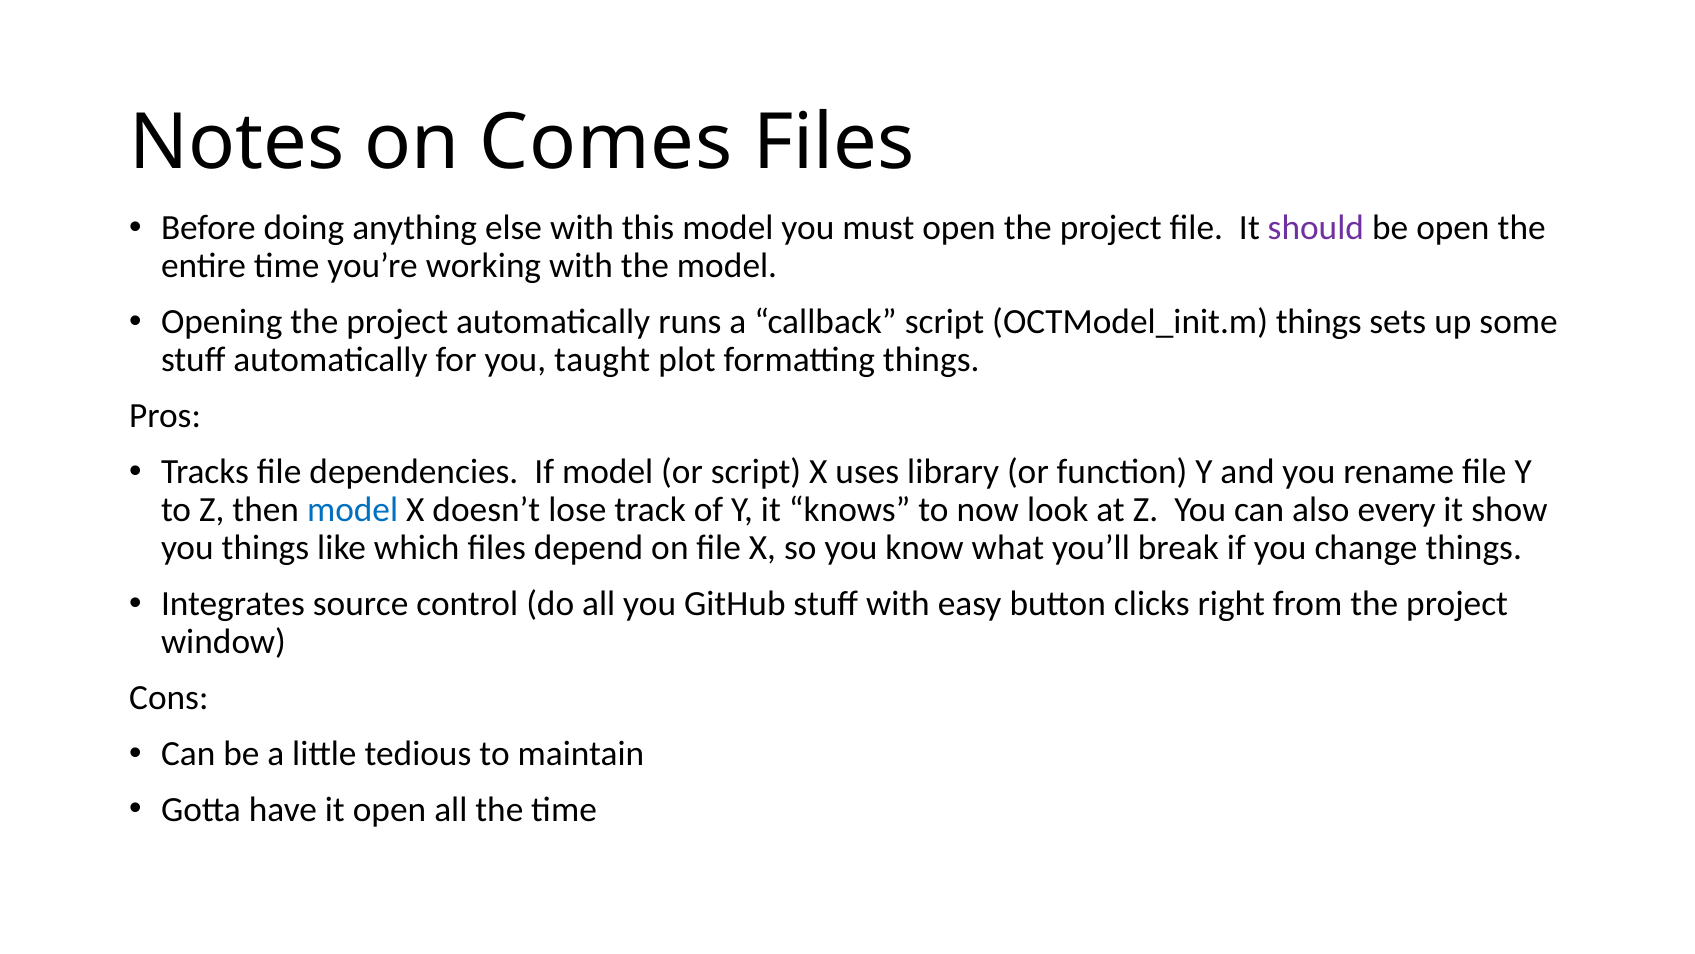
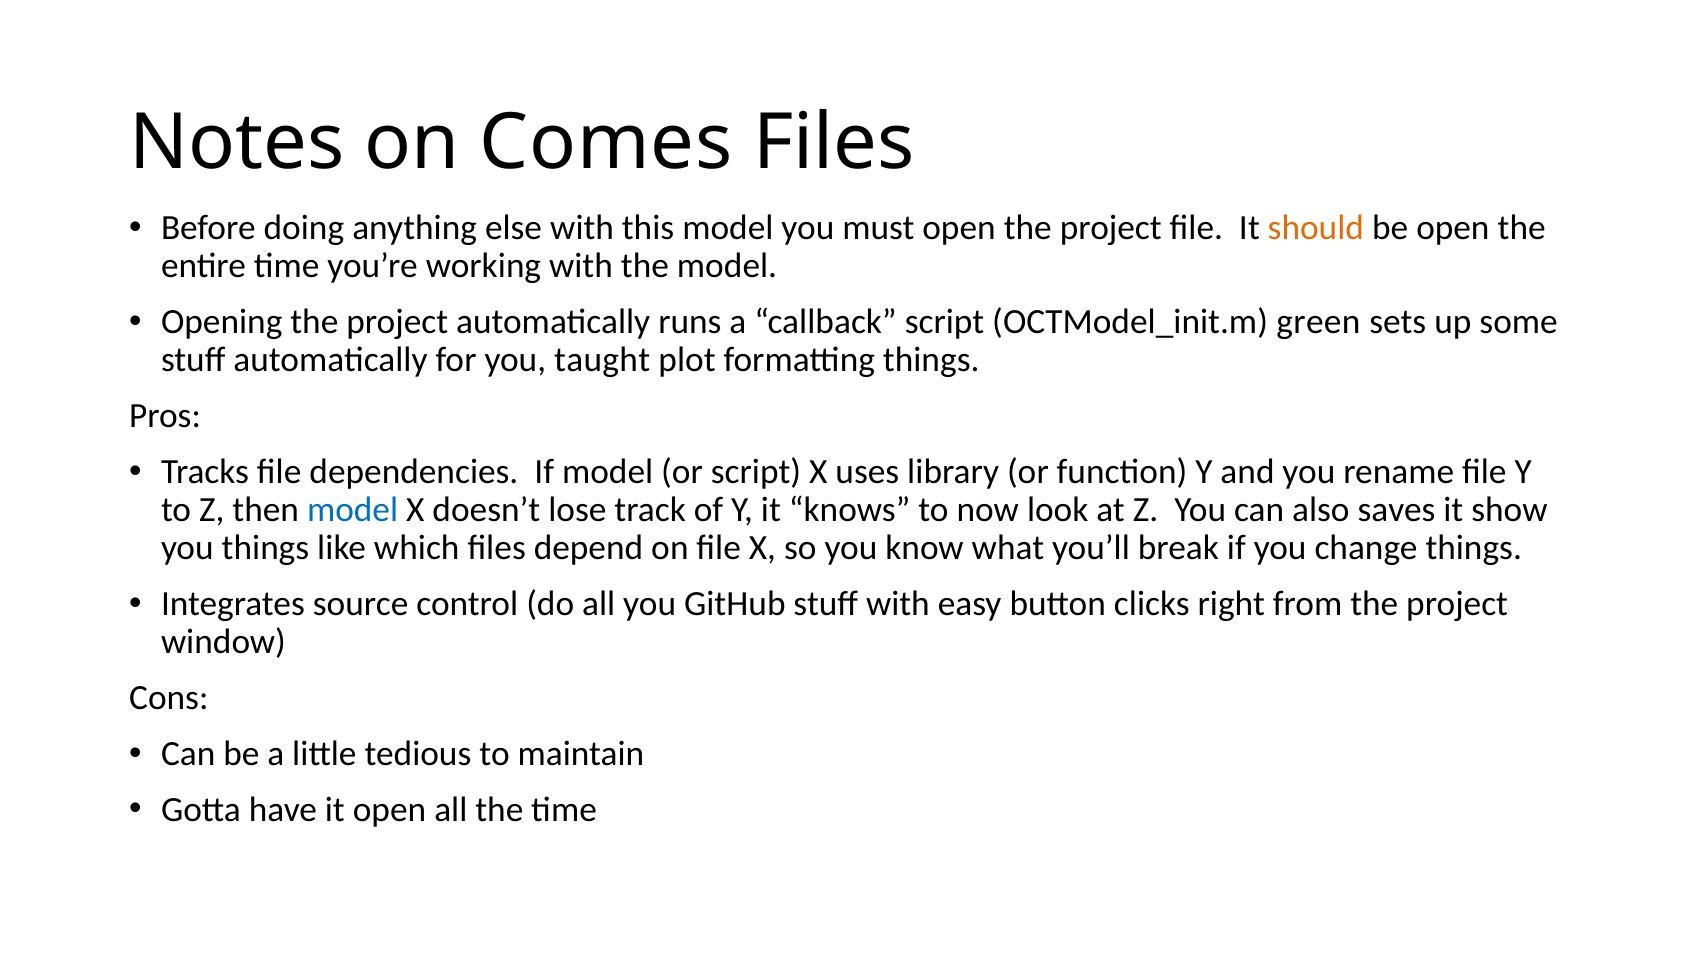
should colour: purple -> orange (1316, 228)
OCTModel_init.m things: things -> green (1318, 322)
every: every -> saves (1397, 510)
